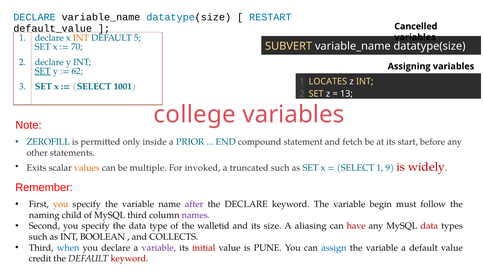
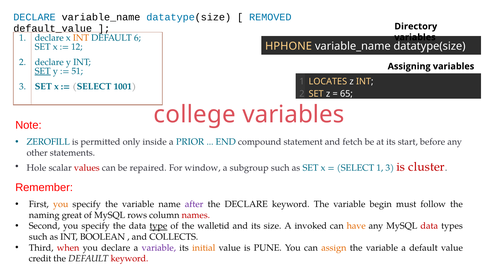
RESTART: RESTART -> REMOVED (270, 17)
Cancelled: Cancelled -> Directory (416, 26)
5: 5 -> 6 (137, 38)
SUBVERT: SUBVERT -> HPHONE (289, 46)
70: 70 -> 12 (77, 47)
62: 62 -> 51 (77, 71)
13: 13 -> 65 (346, 94)
Exits: Exits -> Hole (36, 168)
values colour: orange -> red (87, 168)
multiple: multiple -> repaired (148, 168)
invoked: invoked -> window (203, 168)
truncated: truncated -> subgroup (249, 168)
1 9: 9 -> 3 (390, 168)
widely: widely -> cluster (427, 167)
child: child -> great (72, 215)
MySQL third: third -> rows (137, 215)
names colour: purple -> red (196, 215)
type underline: none -> present (158, 226)
aliasing: aliasing -> invoked (311, 226)
have colour: red -> orange (356, 226)
when colour: blue -> red (68, 247)
initial colour: red -> orange (204, 247)
assign colour: blue -> orange (334, 247)
